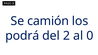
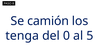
podrá: podrá -> tenga (22, 36)
2: 2 -> 0 (66, 36)
0: 0 -> 5 (90, 36)
